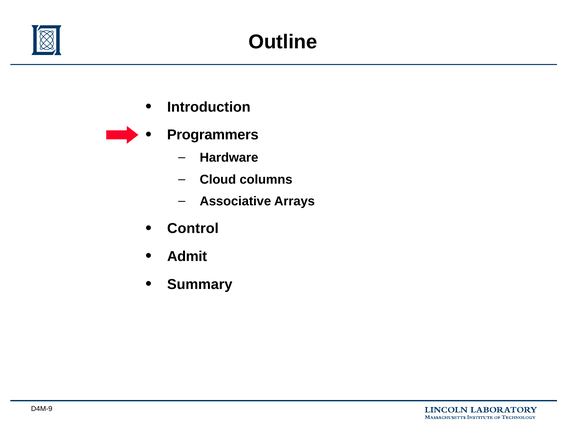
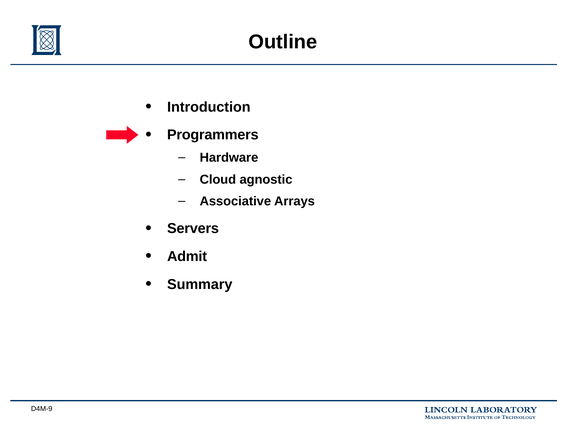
columns: columns -> agnostic (266, 179)
Control: Control -> Servers (193, 228)
